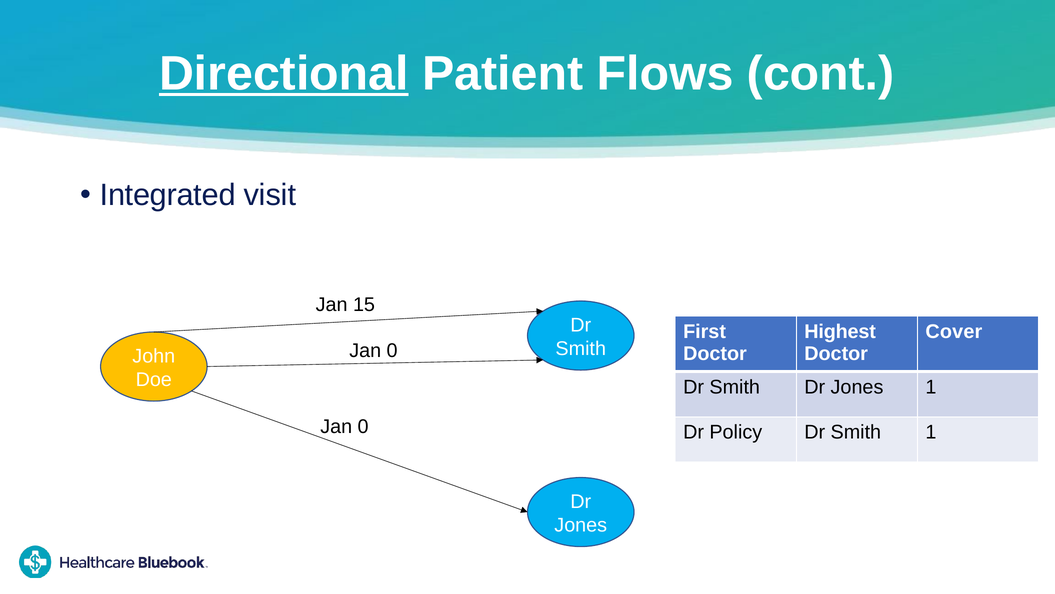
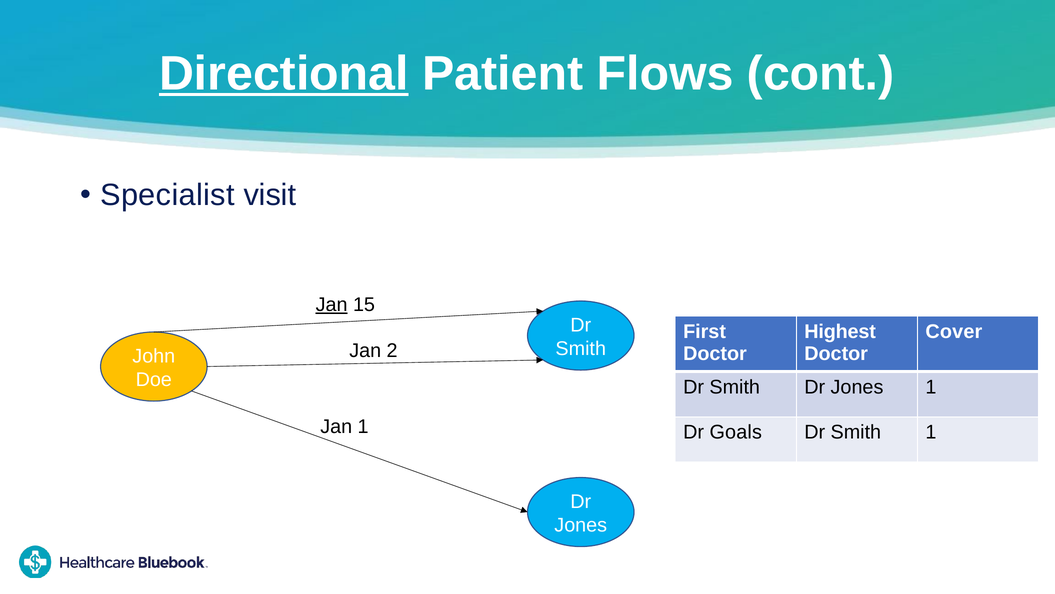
Integrated: Integrated -> Specialist (167, 195)
Jan underline: none -> present (332, 304)
0: 0 -> 2 (392, 350)
0: 0 -> 1 (363, 426)
Policy: Policy -> Goals (736, 432)
